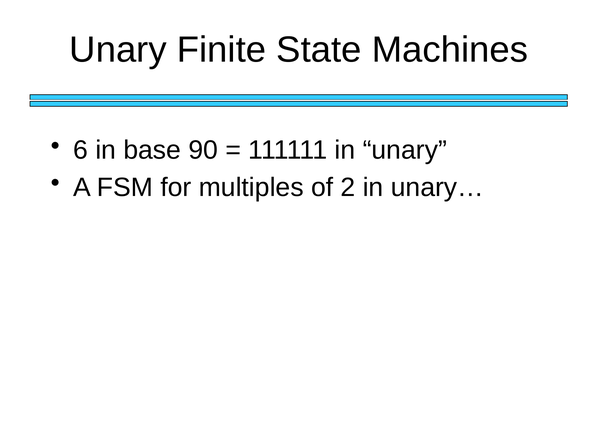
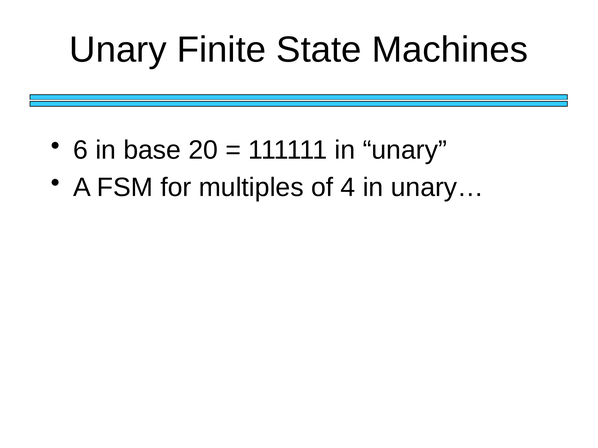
90: 90 -> 20 (203, 150)
2: 2 -> 4 (348, 188)
